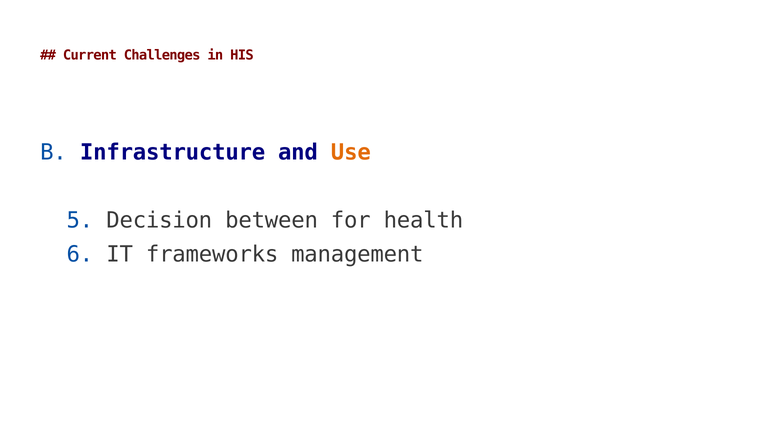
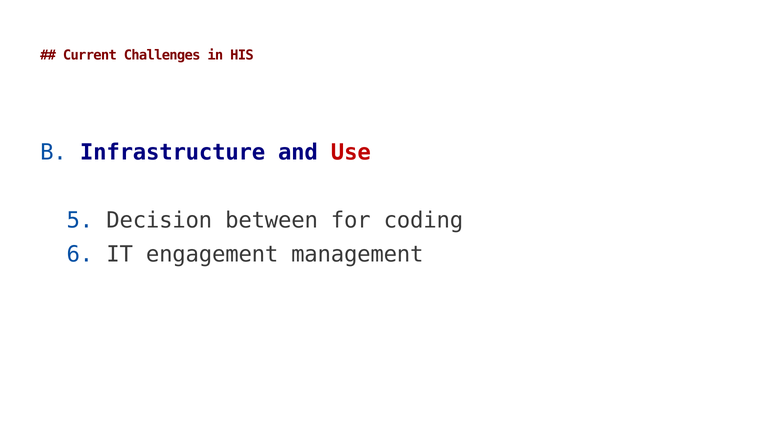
Use colour: orange -> red (351, 152)
health: health -> coding (423, 220)
frameworks: frameworks -> engagement (212, 255)
